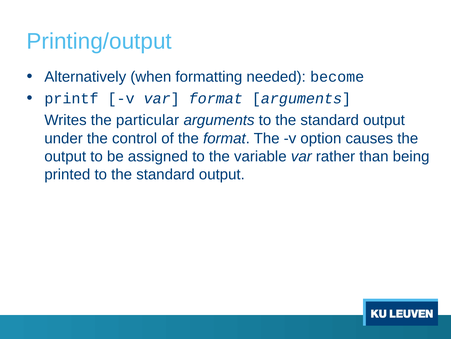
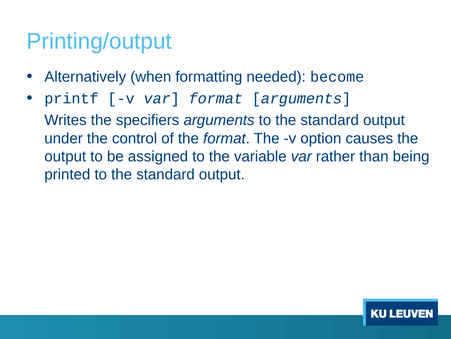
particular: particular -> specifiers (148, 120)
